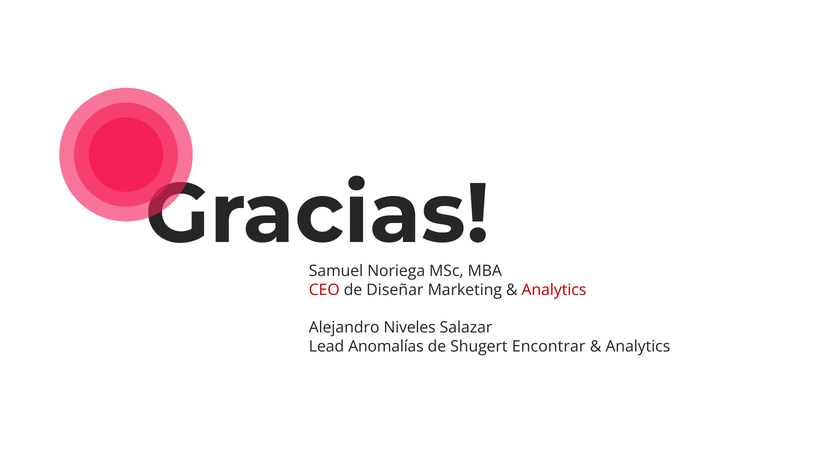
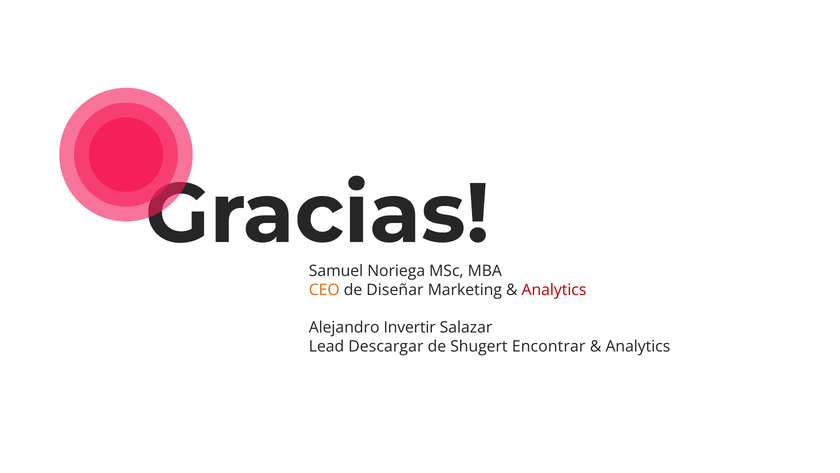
CEO colour: red -> orange (324, 290)
Niveles: Niveles -> Invertir (410, 327)
Anomalías: Anomalías -> Descargar (386, 346)
